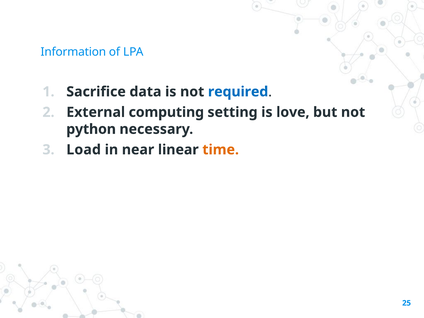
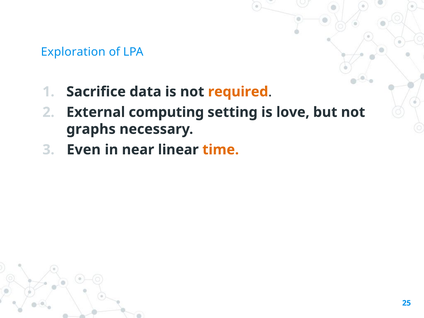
Information: Information -> Exploration (73, 52)
required colour: blue -> orange (238, 92)
python: python -> graphs (91, 129)
Load: Load -> Even (84, 150)
